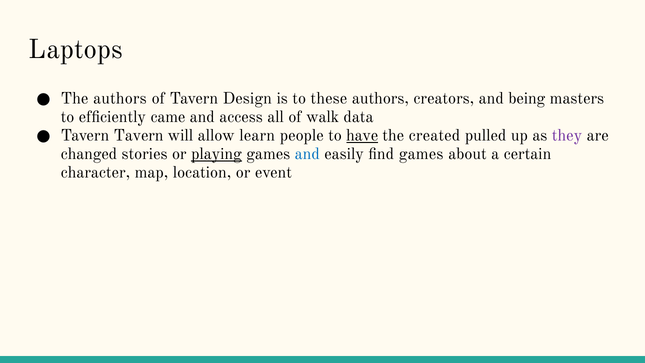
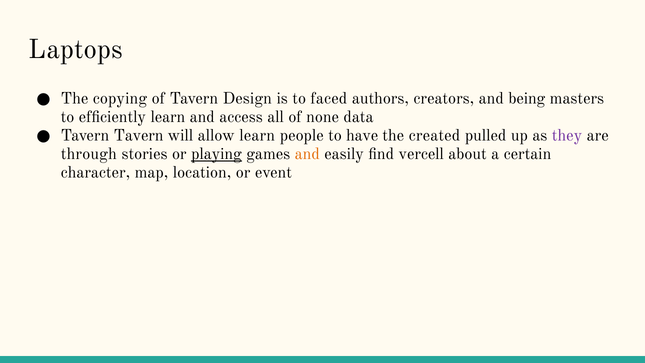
The authors: authors -> copying (120, 98)
these: these -> faced (329, 98)
efficiently came: came -> learn (168, 117)
walk: walk -> none (323, 117)
have underline: present -> none (362, 136)
changed: changed -> through (89, 154)
and colour: blue -> orange (307, 154)
find games: games -> vercell (421, 154)
